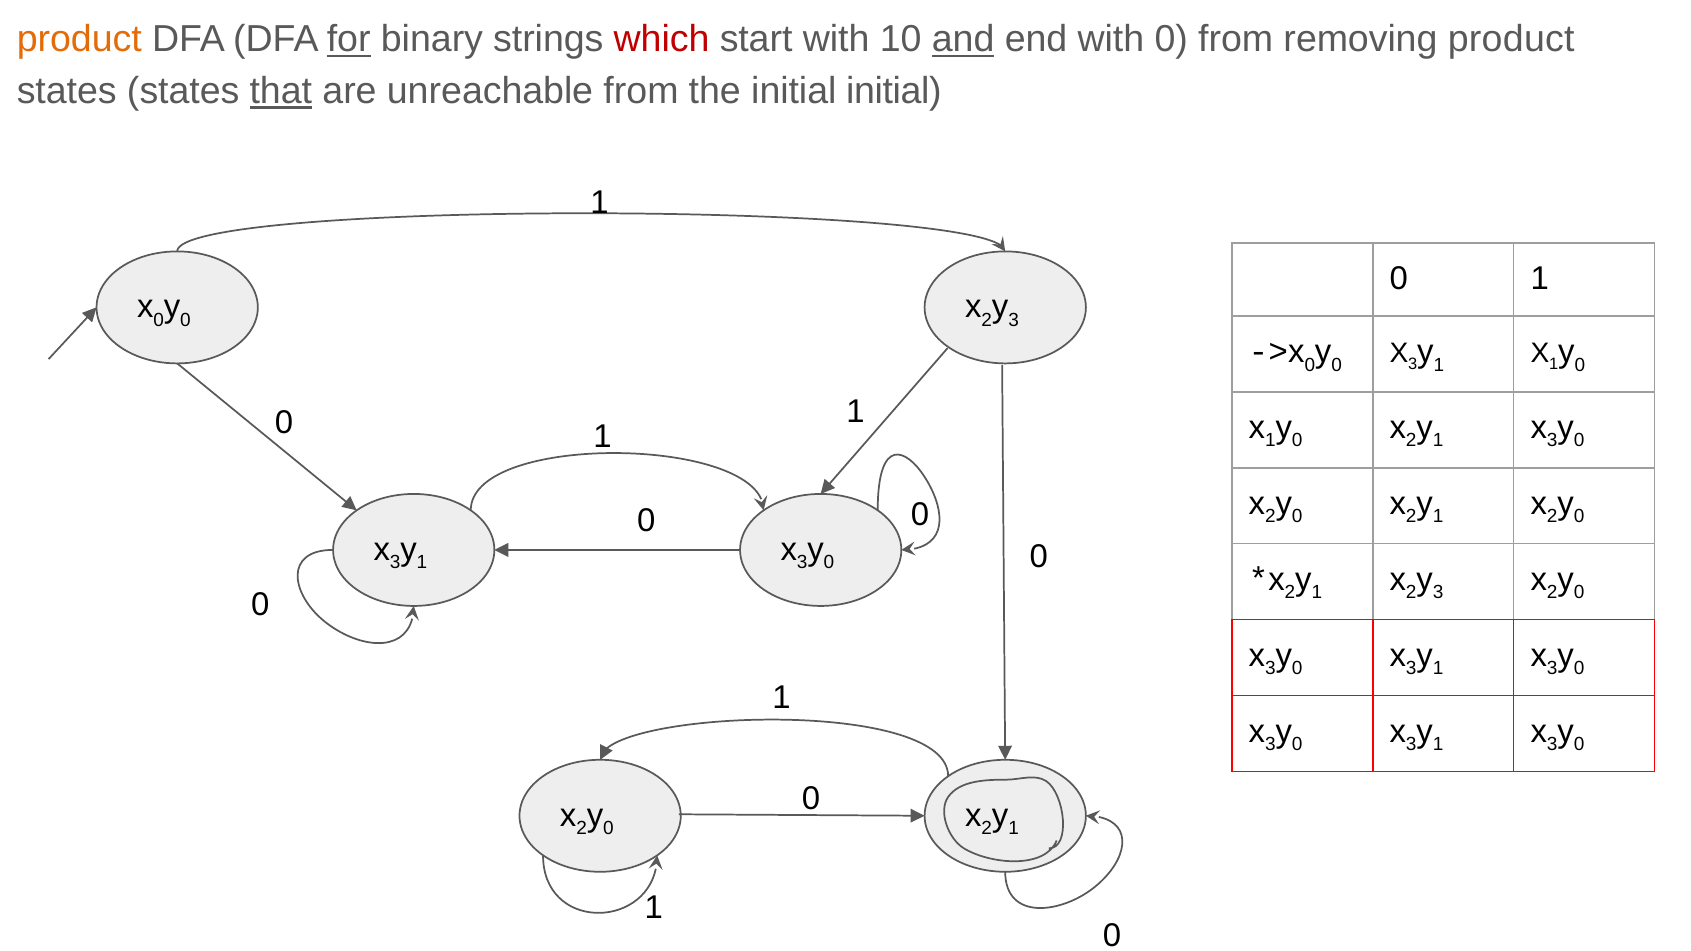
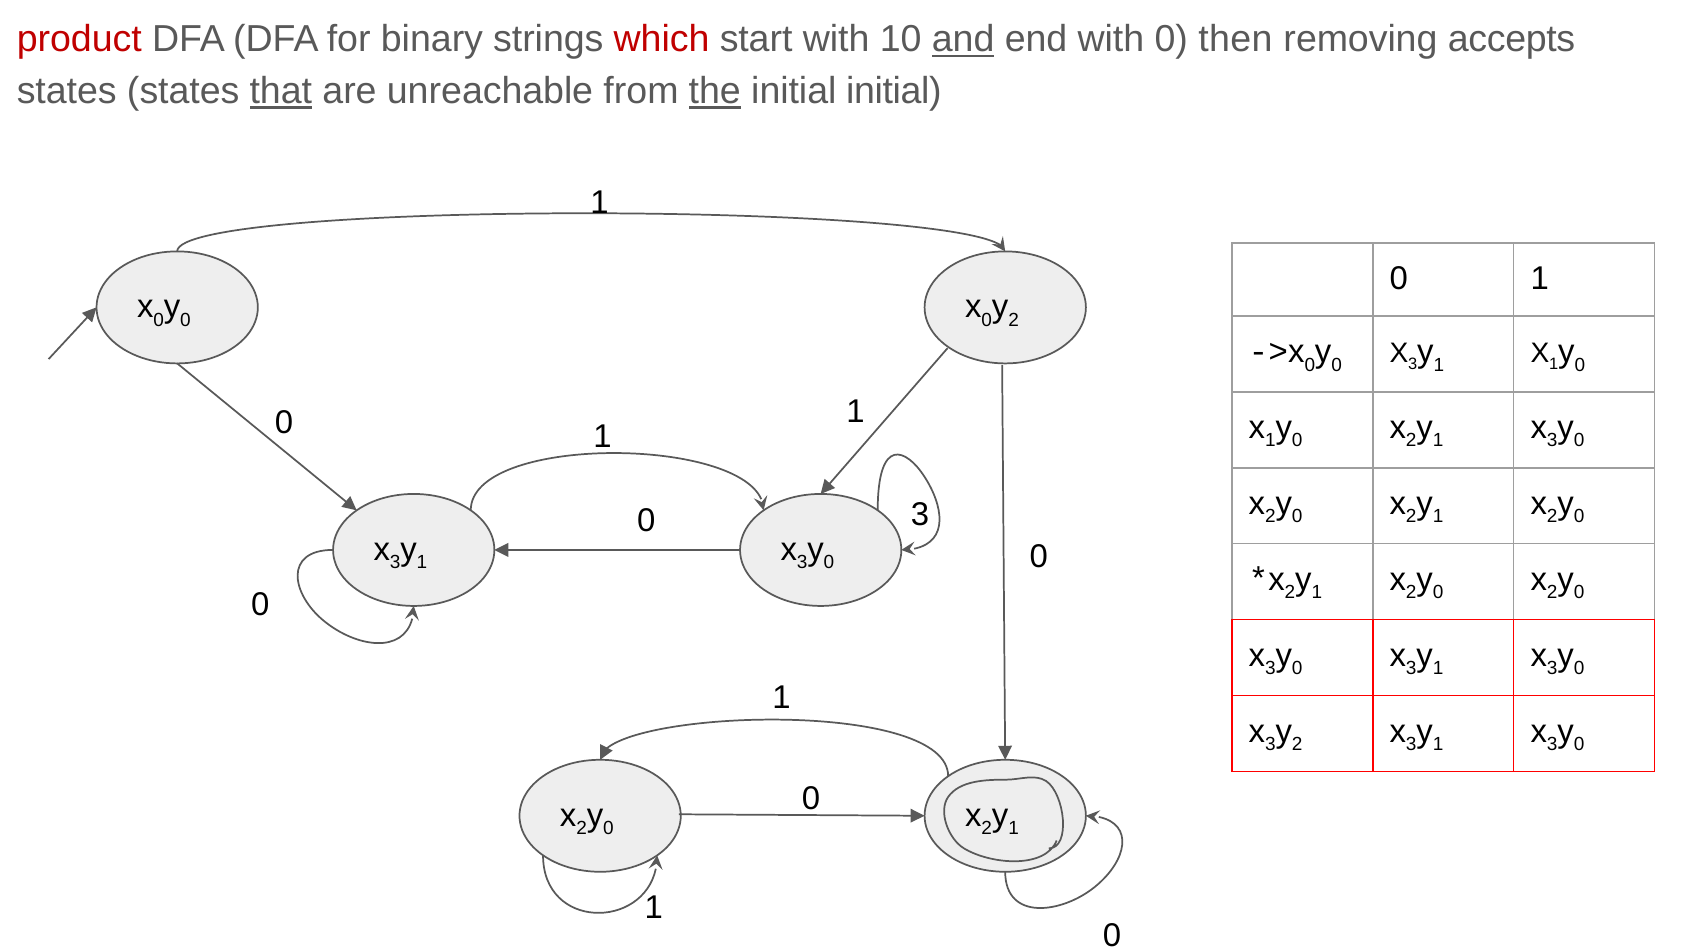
product colour: orange -> red (79, 40)
for underline: present -> none (349, 40)
0 from: from -> then (1235, 40)
removing product: product -> accepts (1512, 40)
the underline: none -> present (715, 91)
2: 2 -> 0 (987, 320)
3: 3 -> 2 (1014, 320)
0: 0 -> 3 (920, 515)
3: 3 -> 0 (1438, 593)
0: 0 -> 2 (1297, 744)
